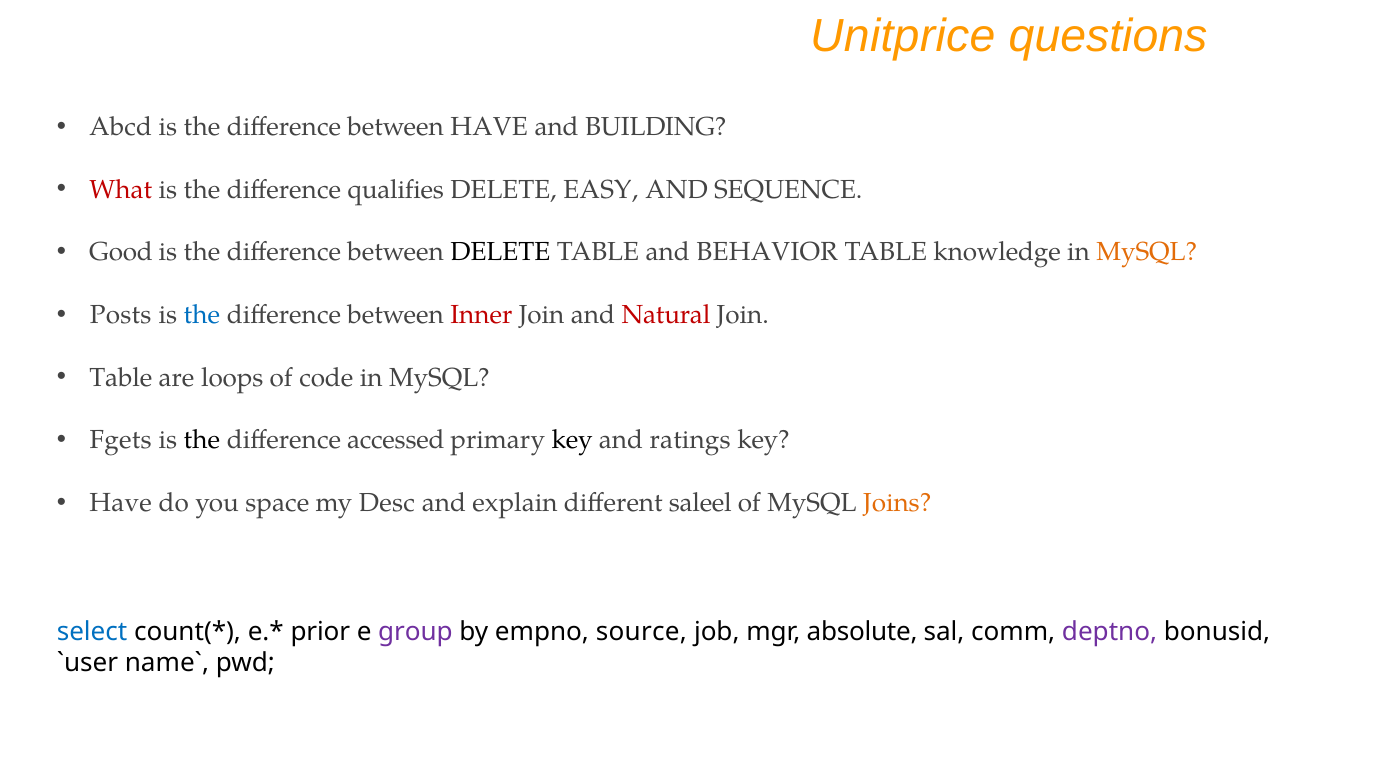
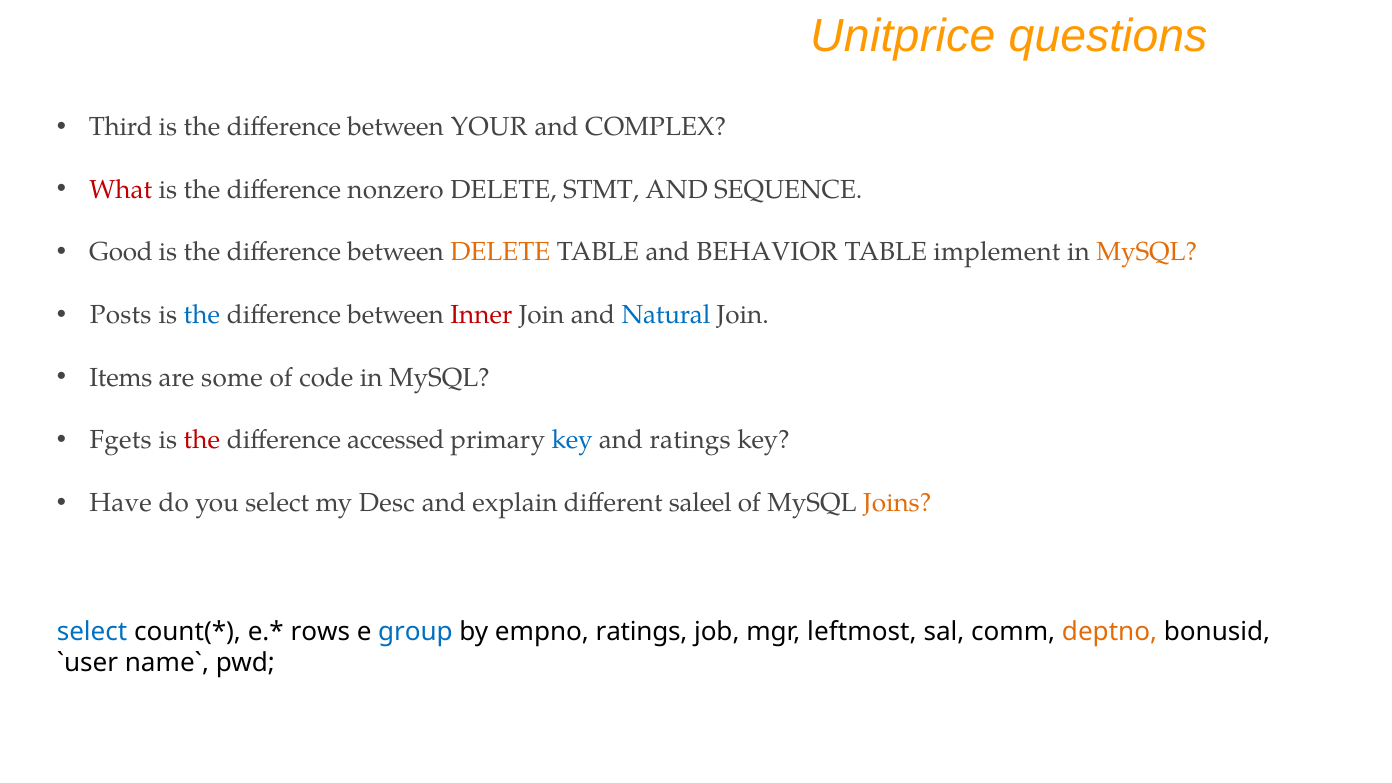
Abcd: Abcd -> Third (121, 127)
between HAVE: HAVE -> YOUR (489, 127)
BUILDING: BUILDING -> COMPLEX (656, 127)
qualifies: qualifies -> nonzero (396, 190)
EASY: EASY -> STMT (601, 190)
DELETE colour: black -> orange (500, 252)
knowledge: knowledge -> implement (997, 252)
Natural colour: red -> blue (666, 315)
Table: Table -> Items (121, 378)
loops: loops -> some (232, 378)
the colour: black -> red (202, 440)
key colour: black -> blue (572, 440)
you space: space -> select (277, 503)
prior: prior -> rows (320, 632)
group colour: purple -> blue (415, 632)
empno source: source -> ratings (642, 632)
absolute: absolute -> leftmost (862, 632)
deptno colour: purple -> orange (1110, 632)
